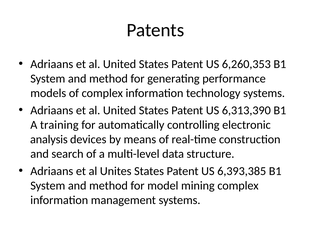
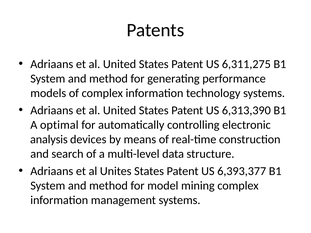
6,260,353: 6,260,353 -> 6,311,275 (246, 64)
training: training -> optimal (59, 125)
6,393,385: 6,393,385 -> 6,393,377 (242, 171)
